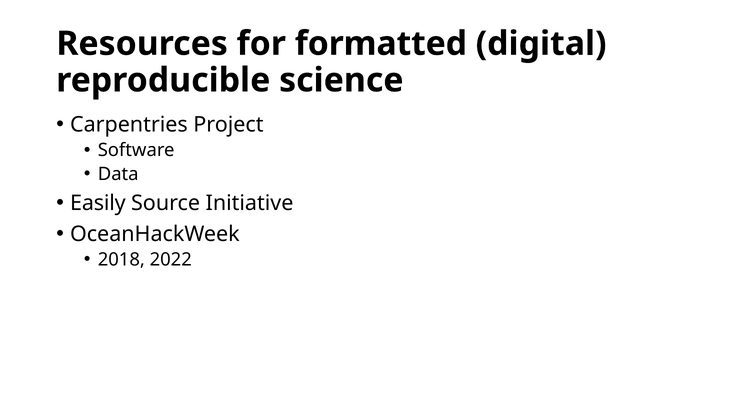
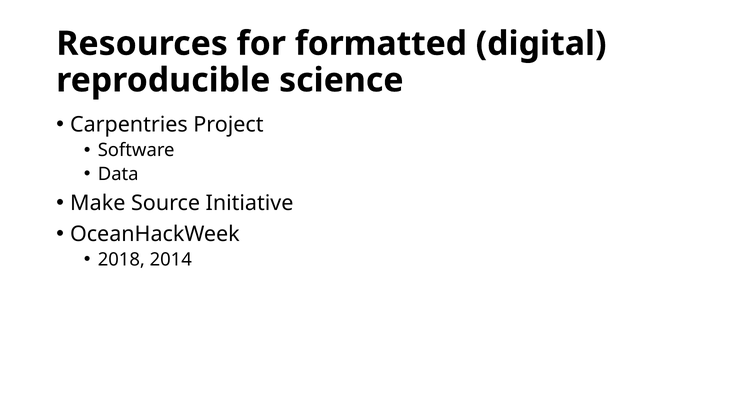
Easily: Easily -> Make (98, 203)
2022: 2022 -> 2014 (171, 260)
